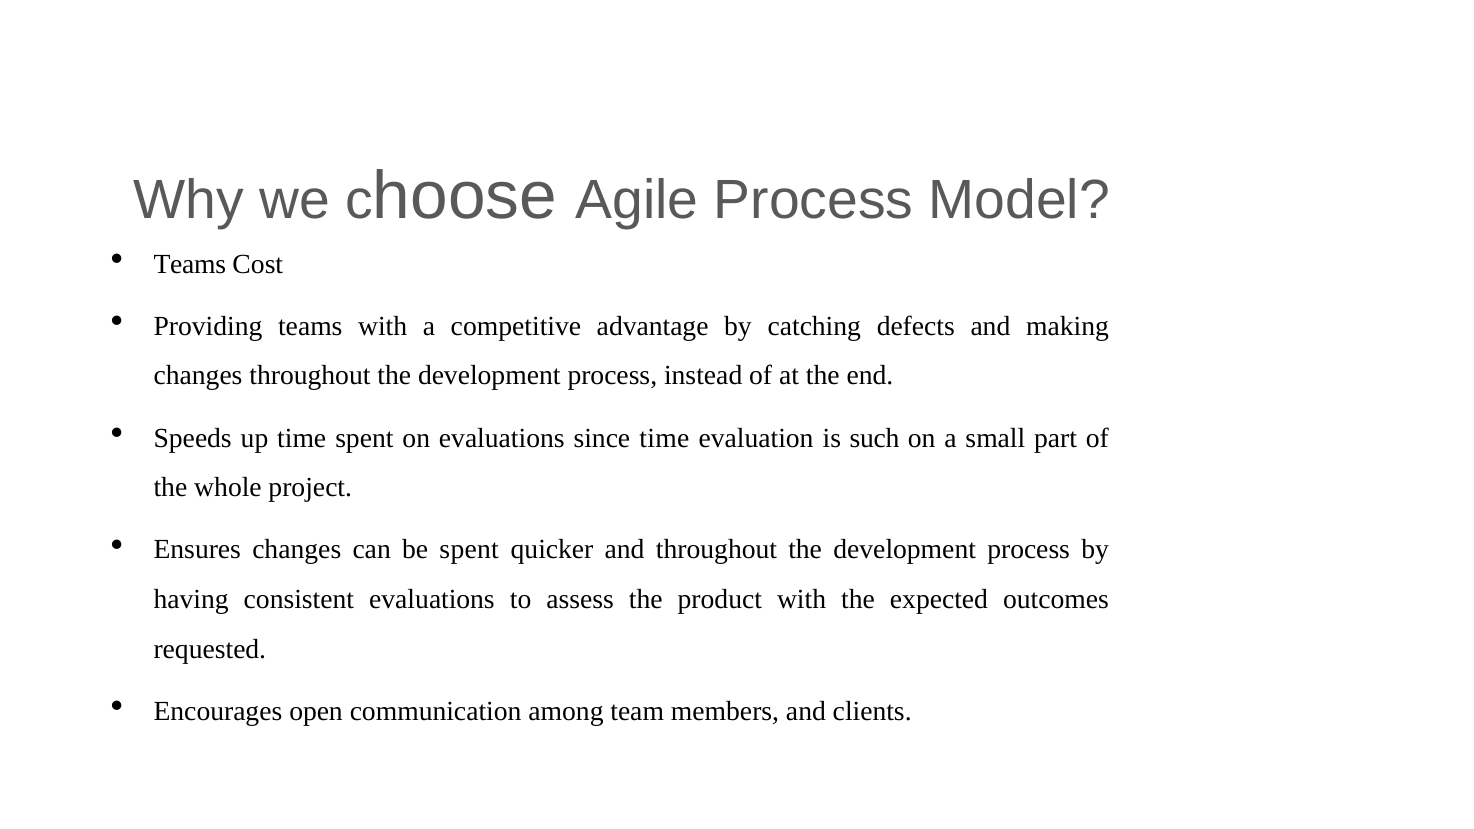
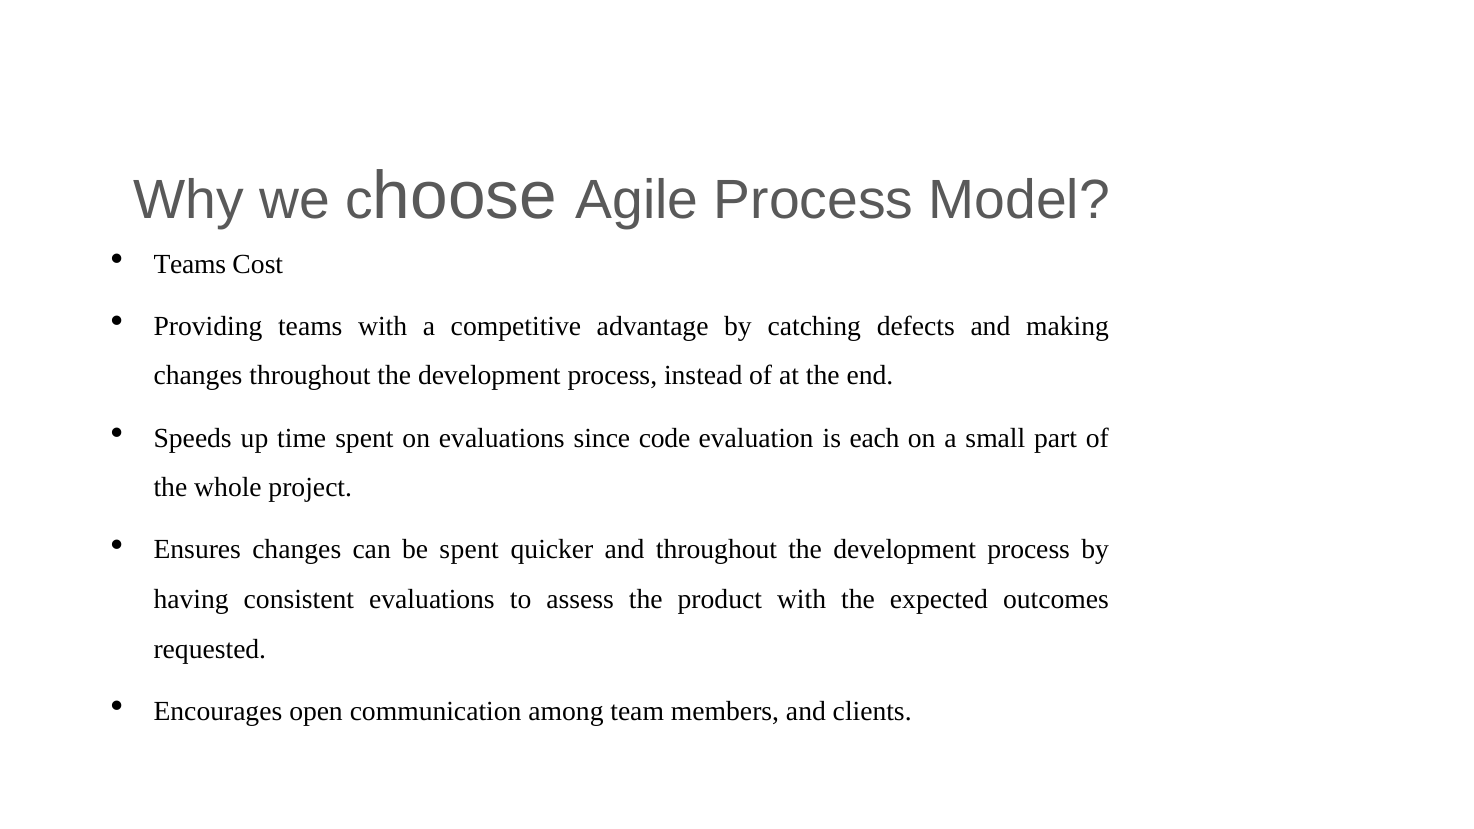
since time: time -> code (665, 438)
such: such -> each (875, 438)
